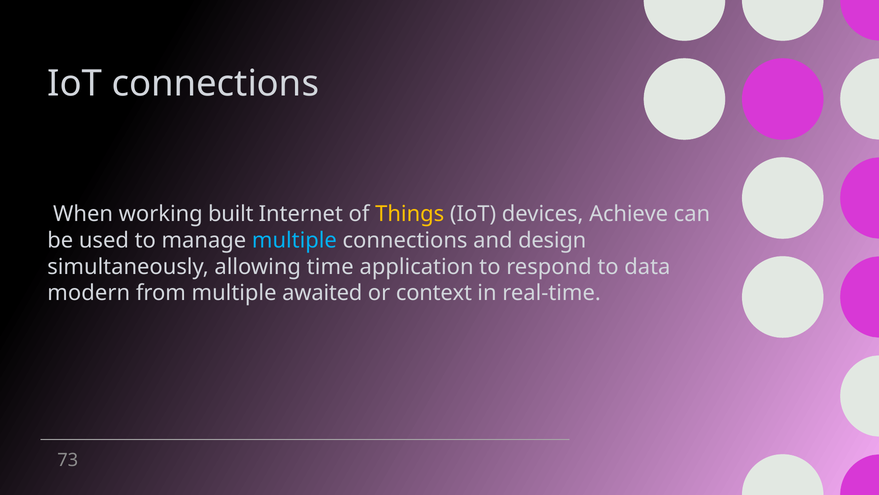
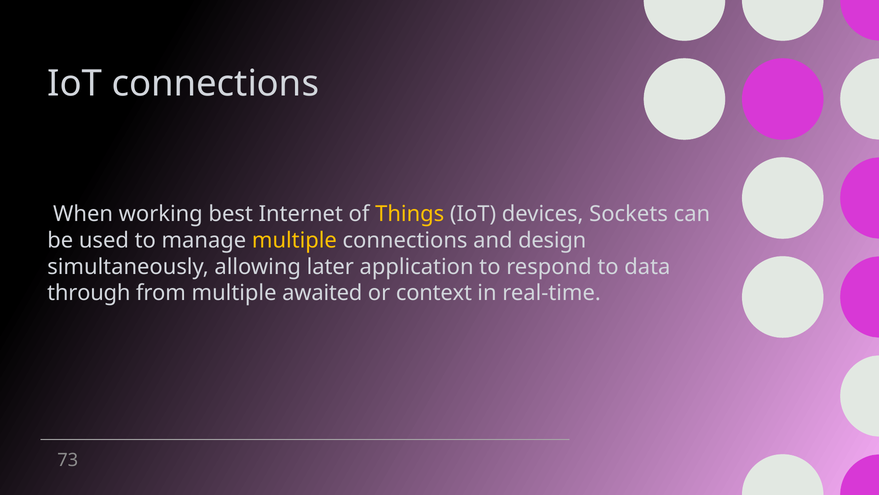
built: built -> best (231, 214)
Achieve: Achieve -> Sockets (629, 214)
multiple colour: light blue -> yellow (294, 240)
time: time -> later (330, 267)
modern: modern -> through (89, 293)
